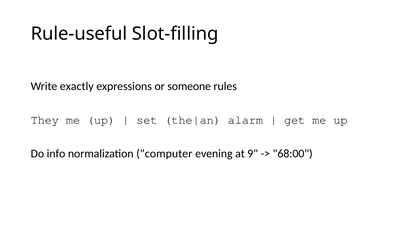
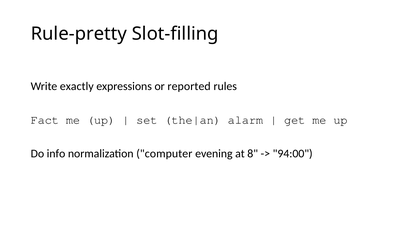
Rule-useful: Rule-useful -> Rule-pretty (79, 34)
someone: someone -> reported (189, 86)
They: They -> Fact (45, 120)
9: 9 -> 8 (253, 154)
68:00: 68:00 -> 94:00 (293, 154)
